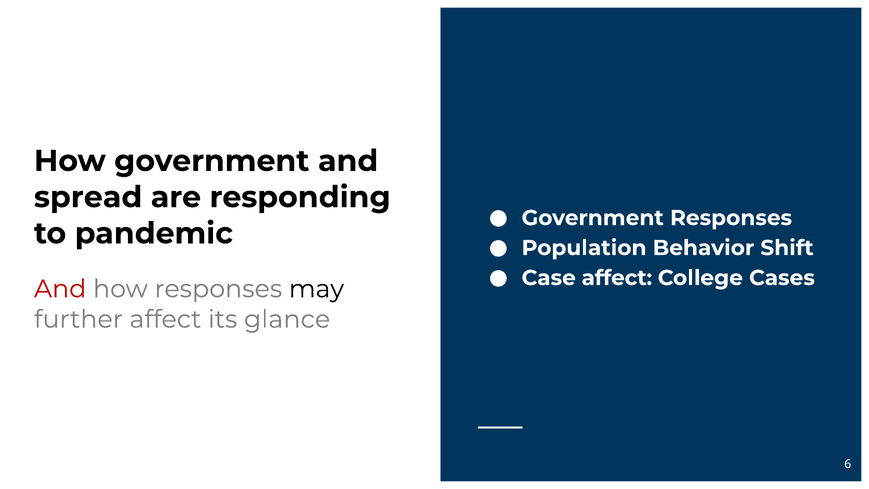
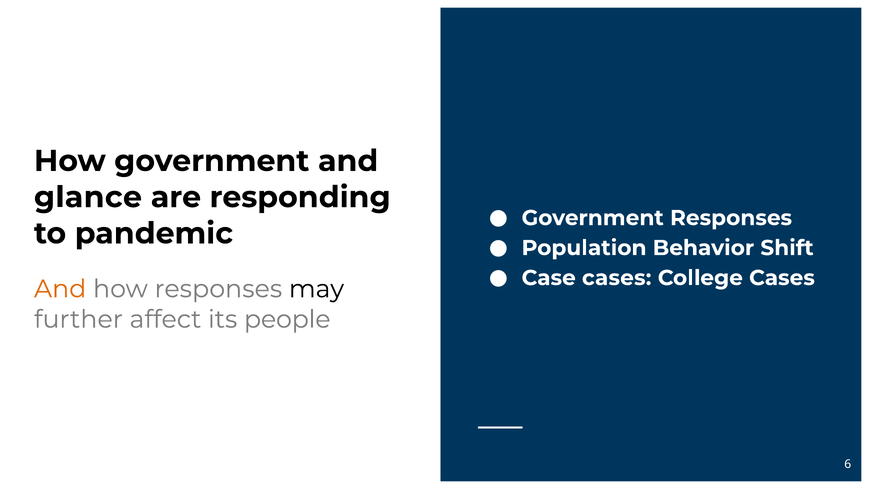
spread: spread -> glance (88, 197)
Case affect: affect -> cases (617, 278)
And colour: red -> orange (60, 289)
glance: glance -> people (287, 319)
